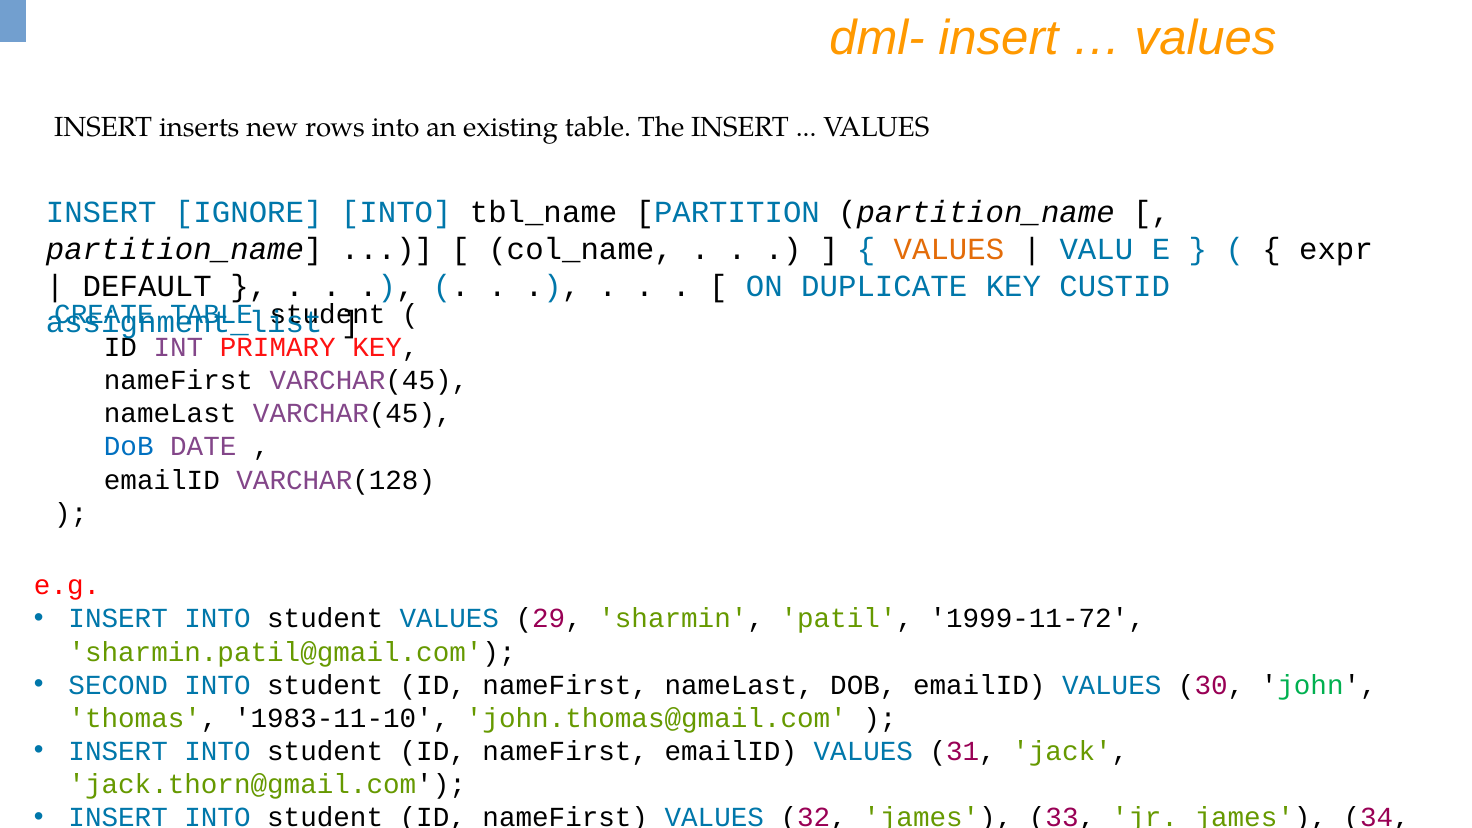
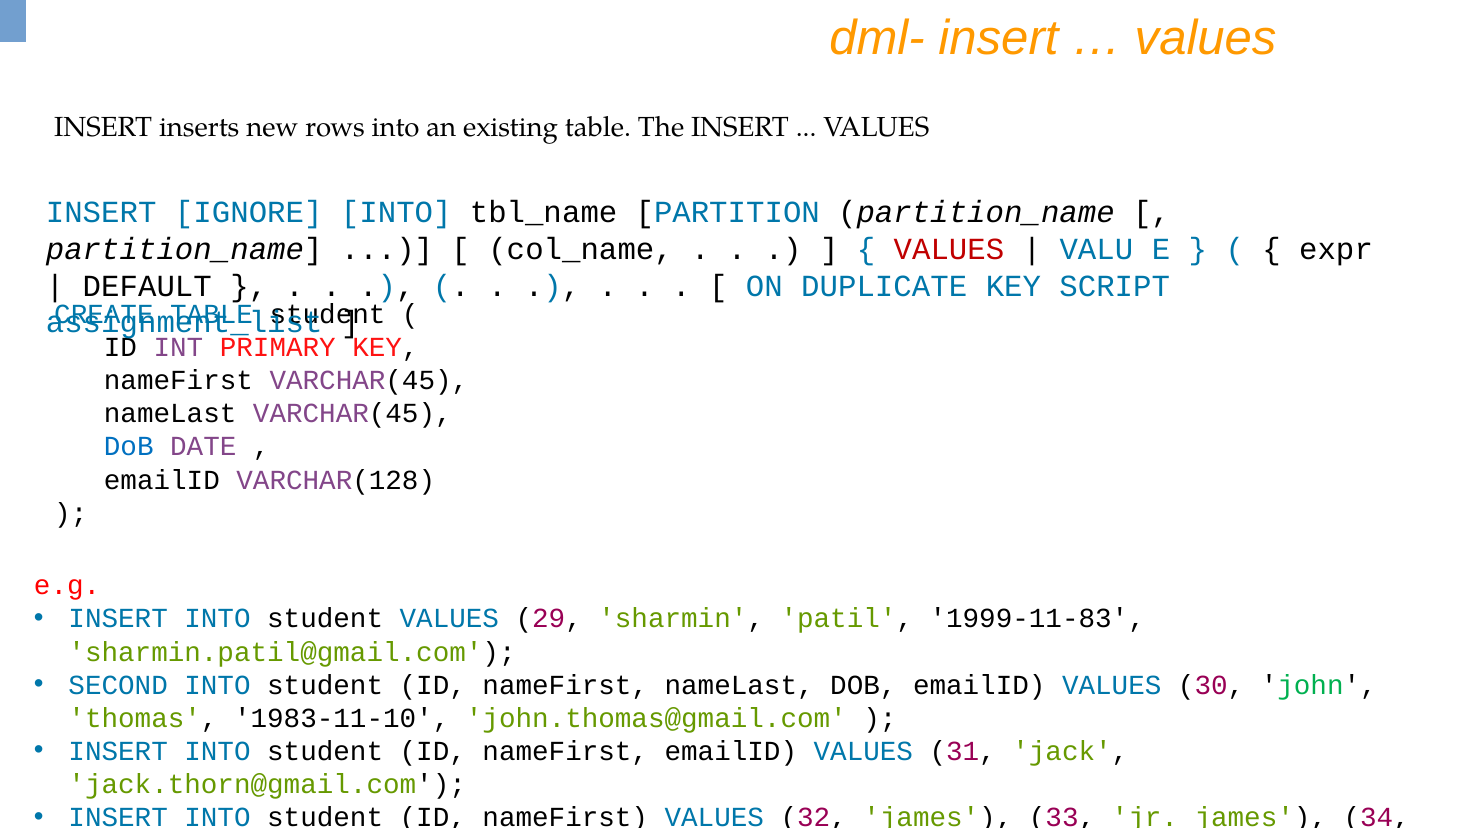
VALUES colour: orange -> red (949, 249)
CUSTID: CUSTID -> SCRIPT (1115, 286)
1999-11-72: 1999-11-72 -> 1999-11-83 (1037, 619)
